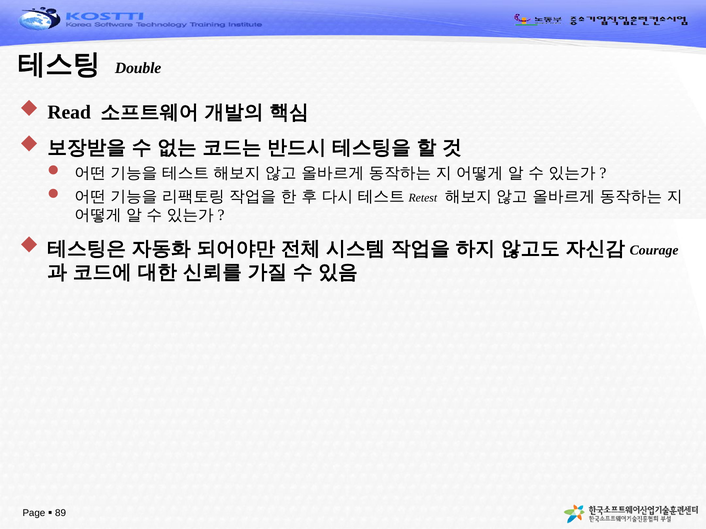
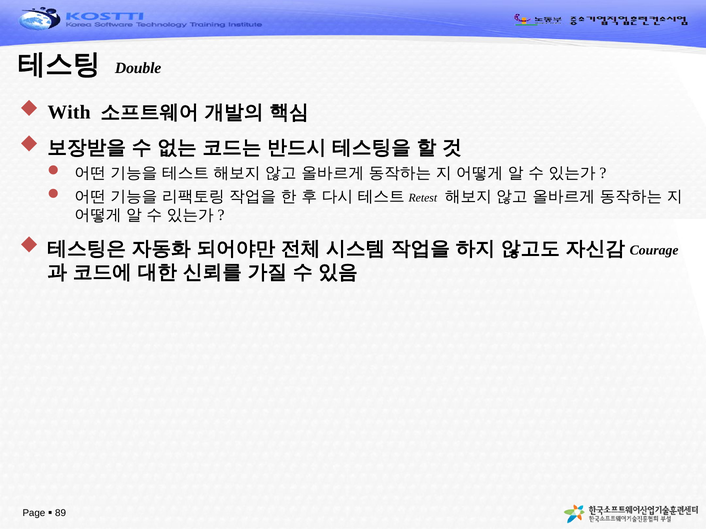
Read: Read -> With (69, 112)
